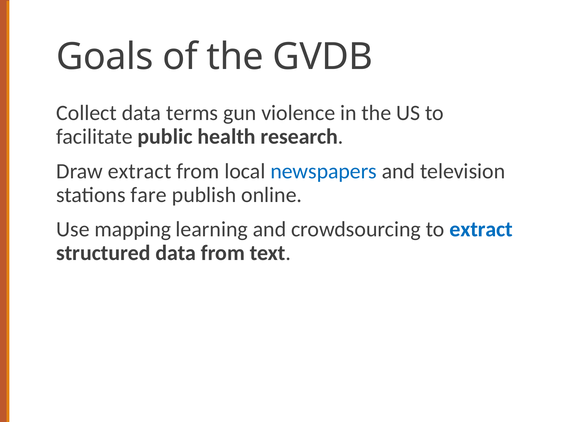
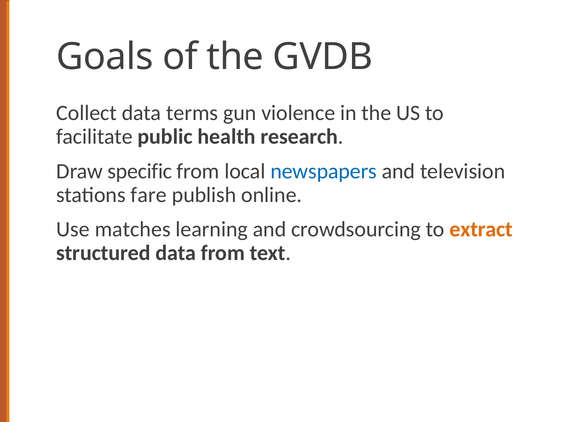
Draw extract: extract -> specific (140, 171)
mapping: mapping -> matches (133, 230)
extract colour: blue -> orange (481, 230)
